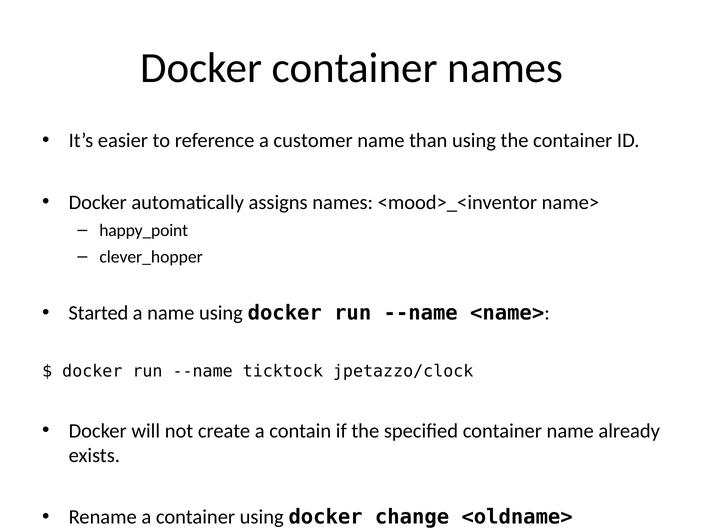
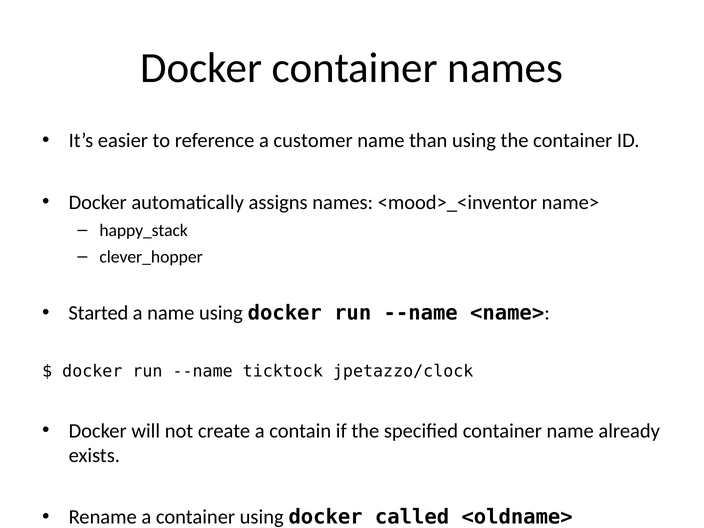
happy_point: happy_point -> happy_stack (144, 230)
change: change -> called (412, 517)
